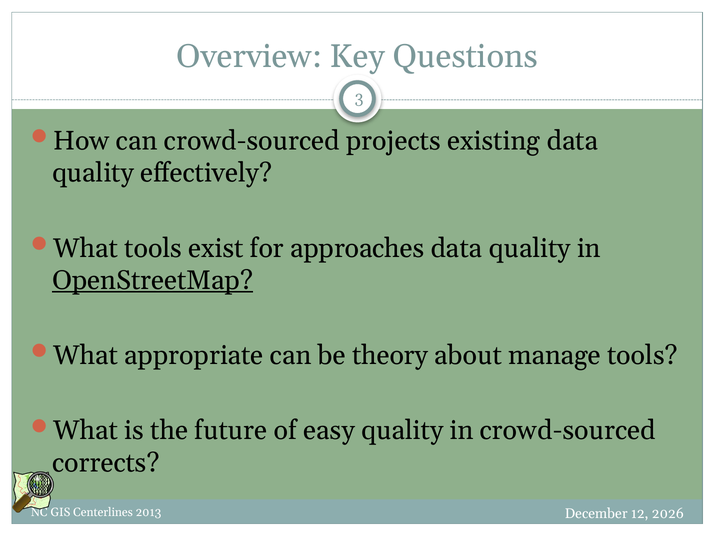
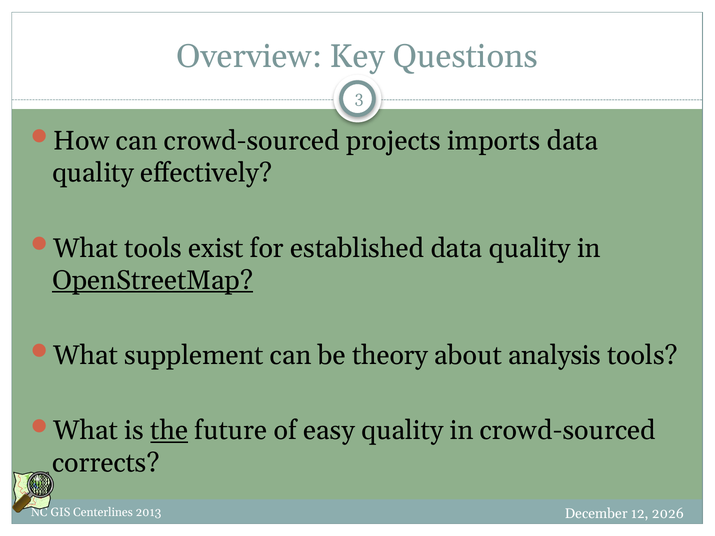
existing: existing -> imports (494, 141)
approaches: approaches -> established (357, 248)
appropriate: appropriate -> supplement (194, 356)
manage: manage -> analysis (555, 356)
the underline: none -> present (169, 431)
